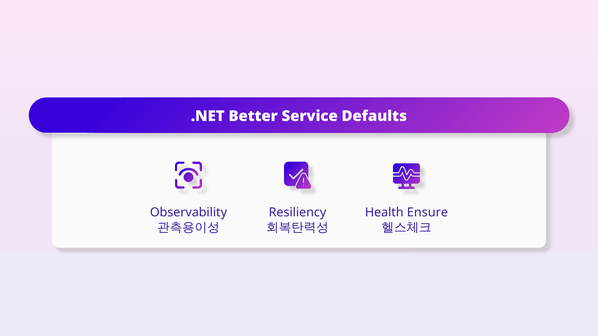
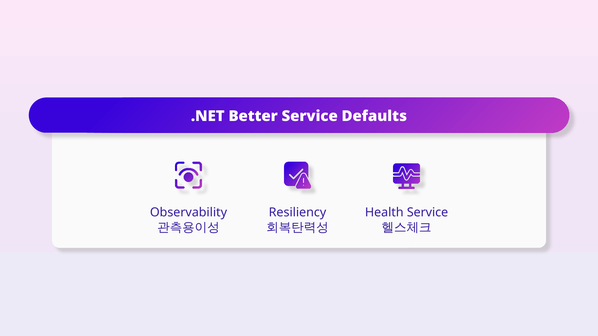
Health Ensure: Ensure -> Service (428, 213)
